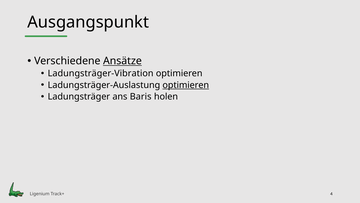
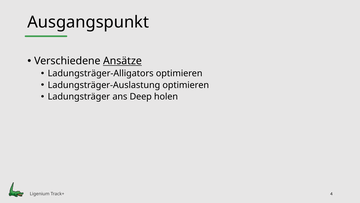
Ladungsträger-Vibration: Ladungsträger-Vibration -> Ladungsträger-Alligators (101, 73)
optimieren underline: present -> none (186, 85)
Baris: Baris -> Deep (141, 96)
